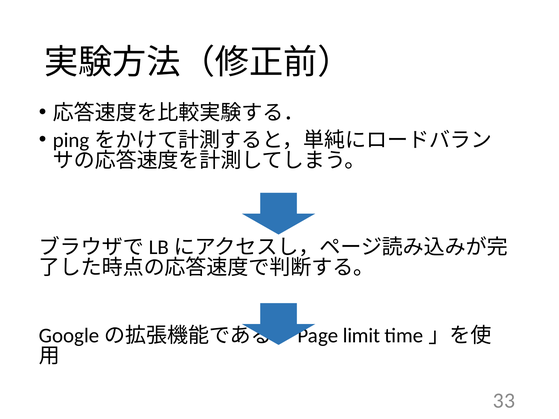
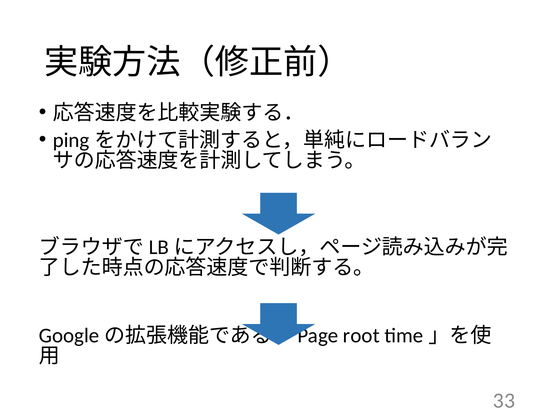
limit: limit -> root (361, 336)
